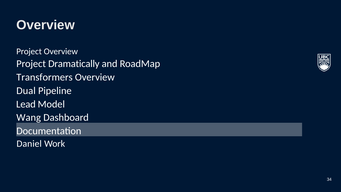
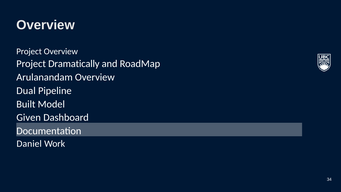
Transformers: Transformers -> Arulanandam (45, 77)
Lead: Lead -> Built (26, 104)
Wang: Wang -> Given (29, 117)
